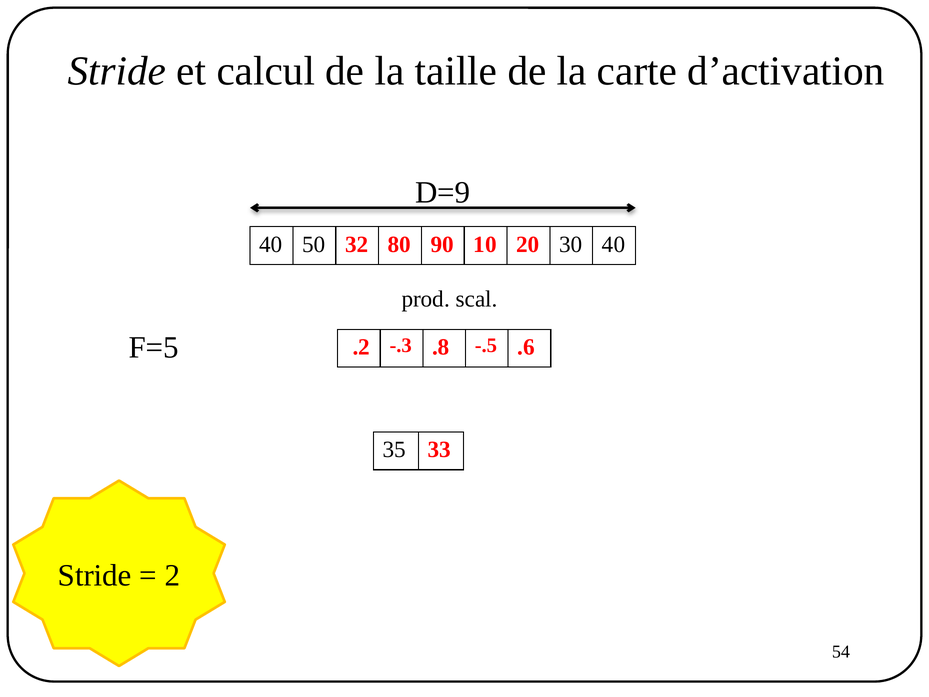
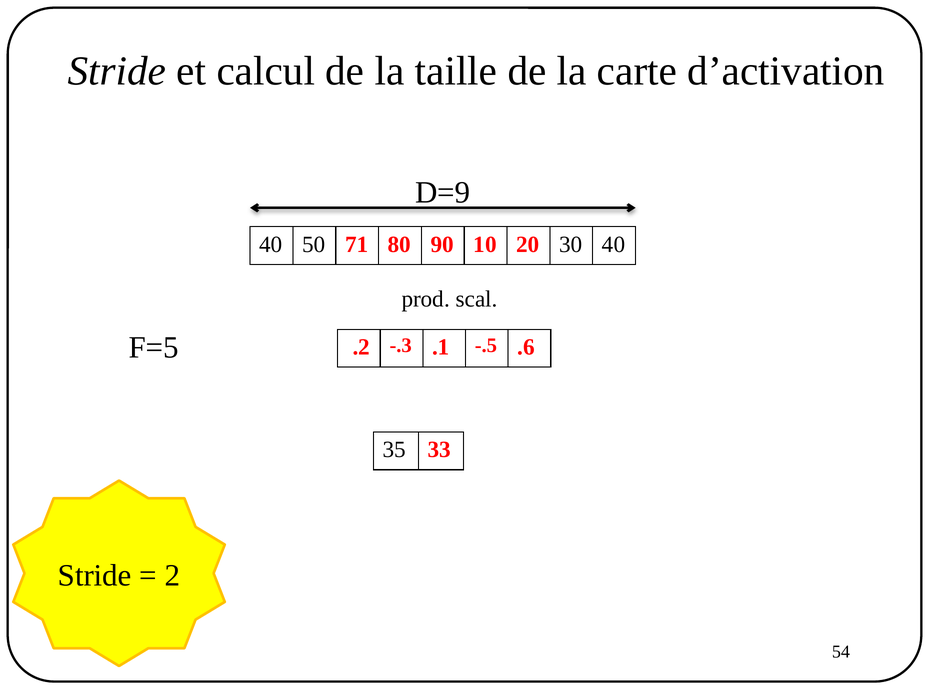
32: 32 -> 71 (357, 244)
.8: .8 -> .1 (441, 347)
